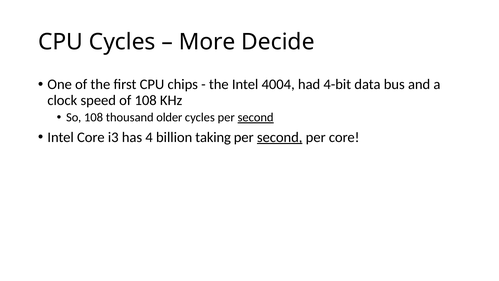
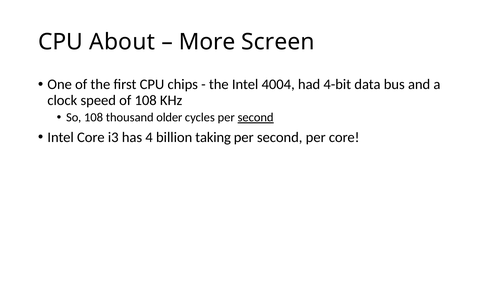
CPU Cycles: Cycles -> About (122, 42)
Decide: Decide -> Screen (278, 42)
second underline: present -> none (280, 137)
